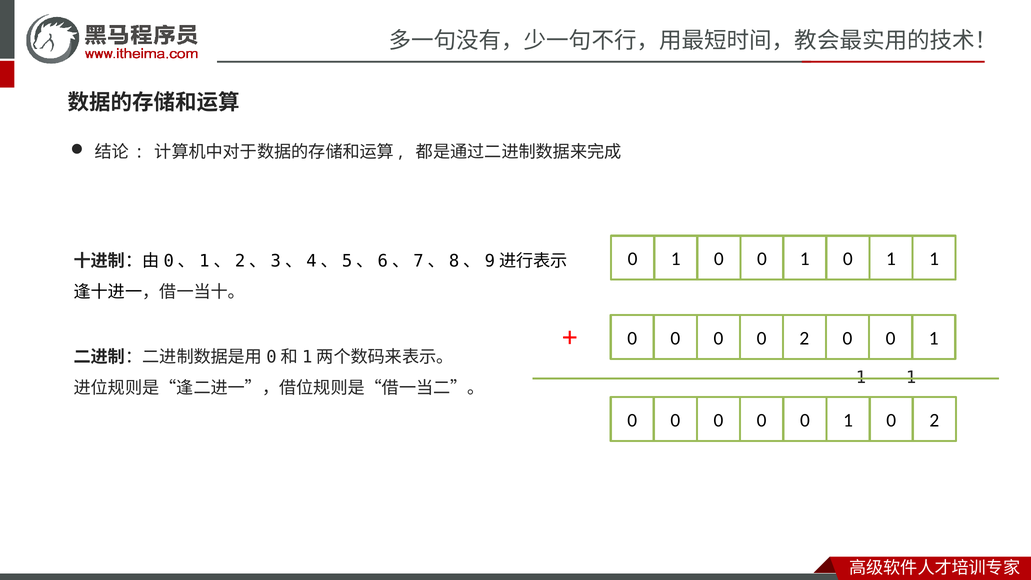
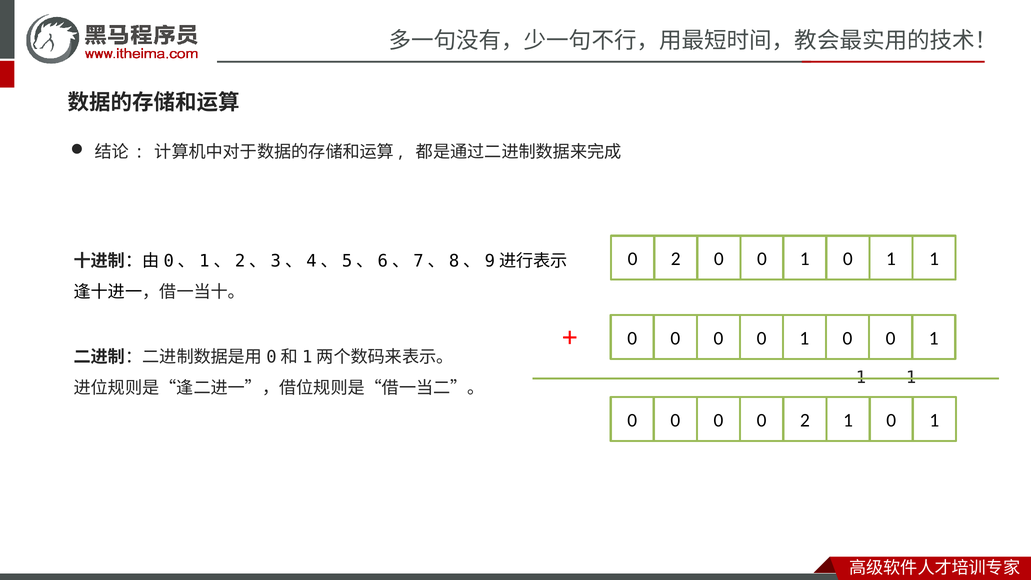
1: 1 -> 2 (676, 259)
0 0 0 2: 2 -> 1 (804, 338)
0: 0 -> 2 (805, 420)
2: 2 -> 1 (934, 420)
